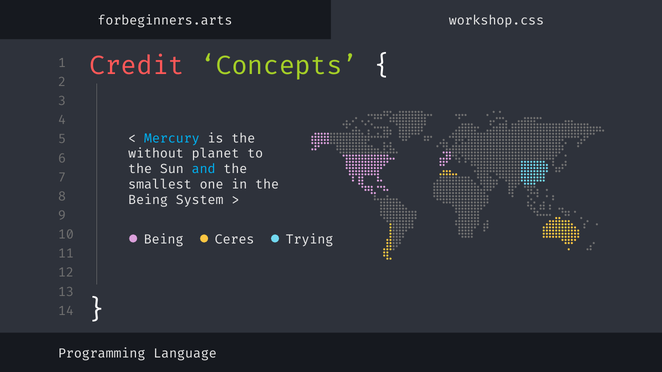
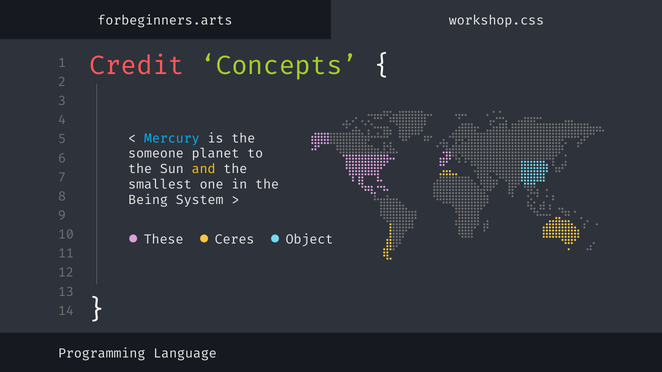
without: without -> someone (156, 154)
and colour: light blue -> yellow (204, 169)
Being: Being -> These (164, 240)
Trying: Trying -> Object (309, 240)
